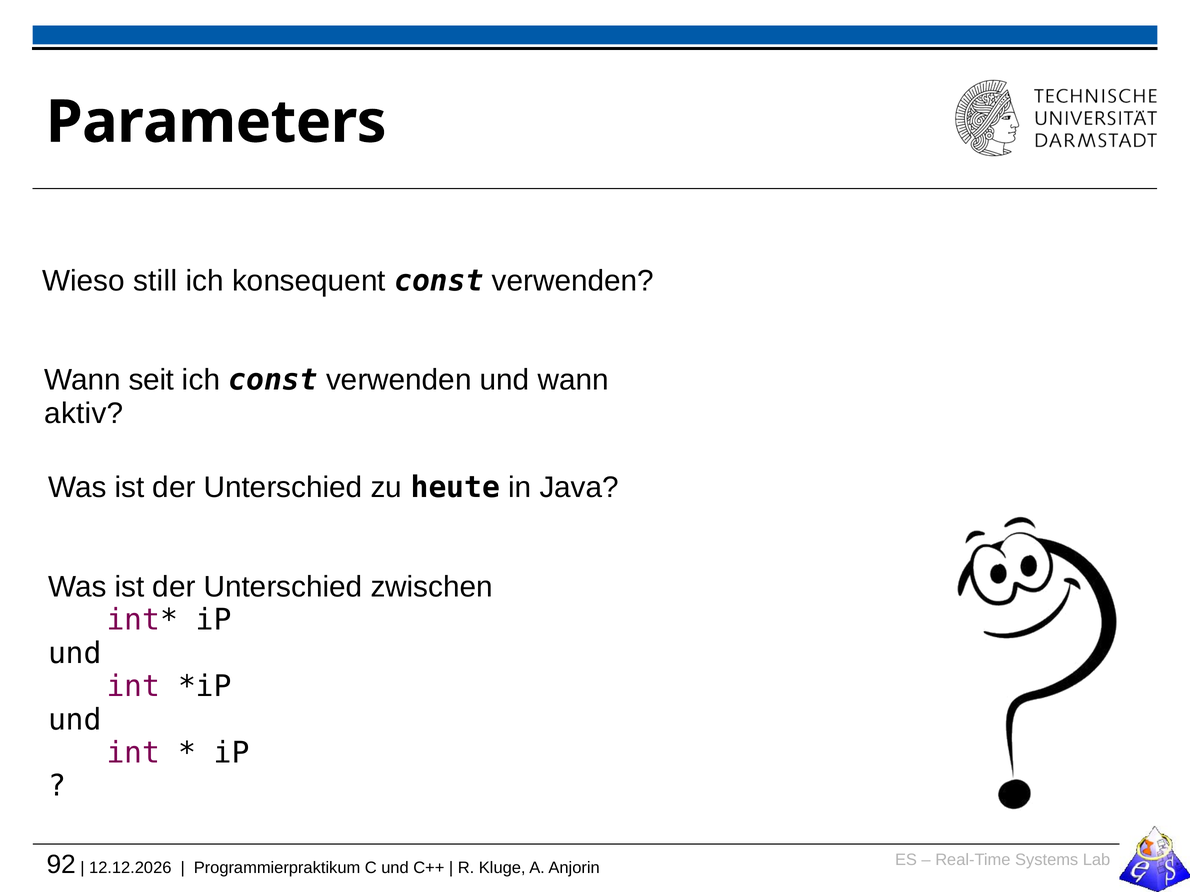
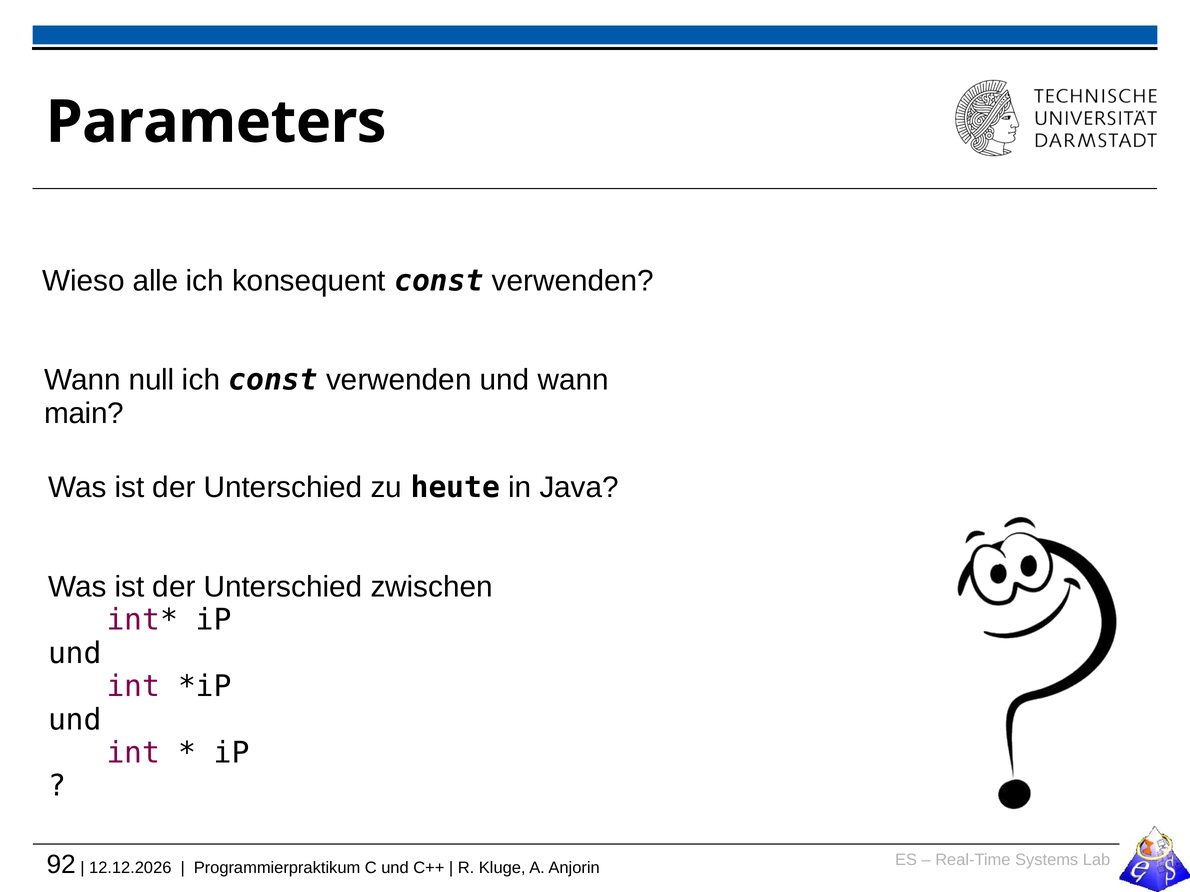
still: still -> alle (155, 281)
seit: seit -> null (152, 380)
aktiv: aktiv -> main (84, 414)
